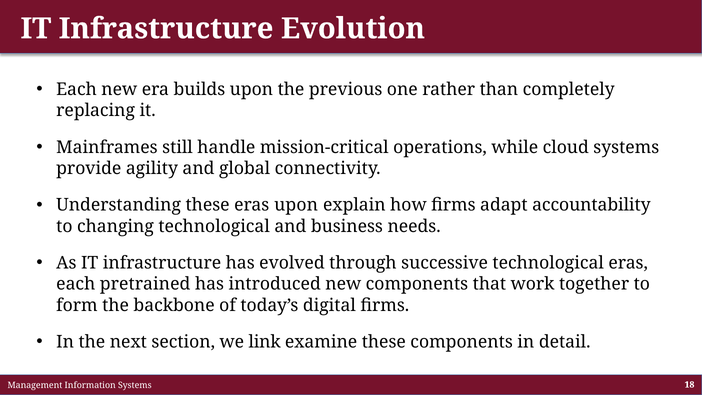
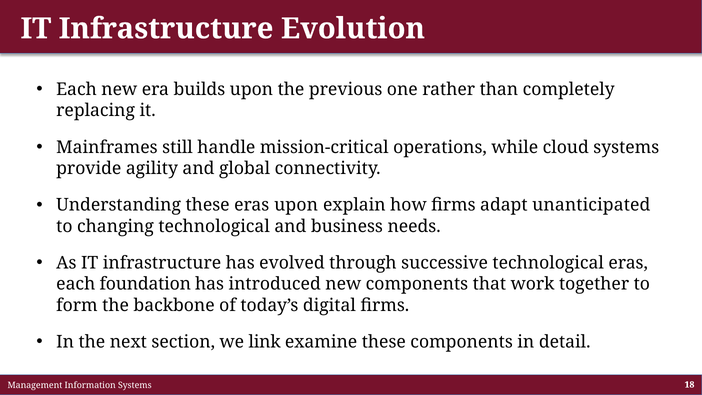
accountability: accountability -> unanticipated (591, 205)
pretrained: pretrained -> foundation (145, 284)
